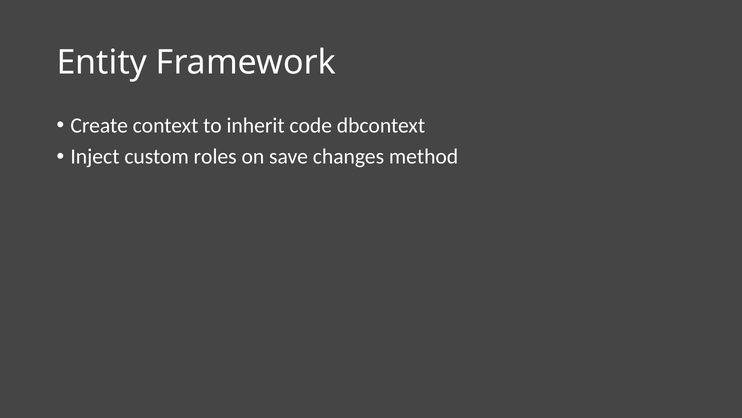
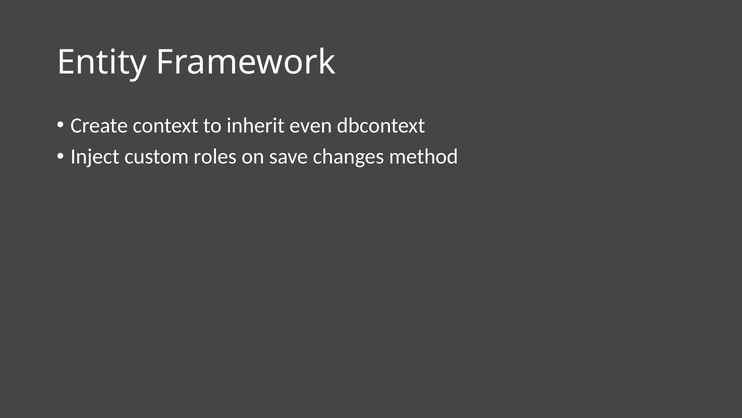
code: code -> even (311, 125)
